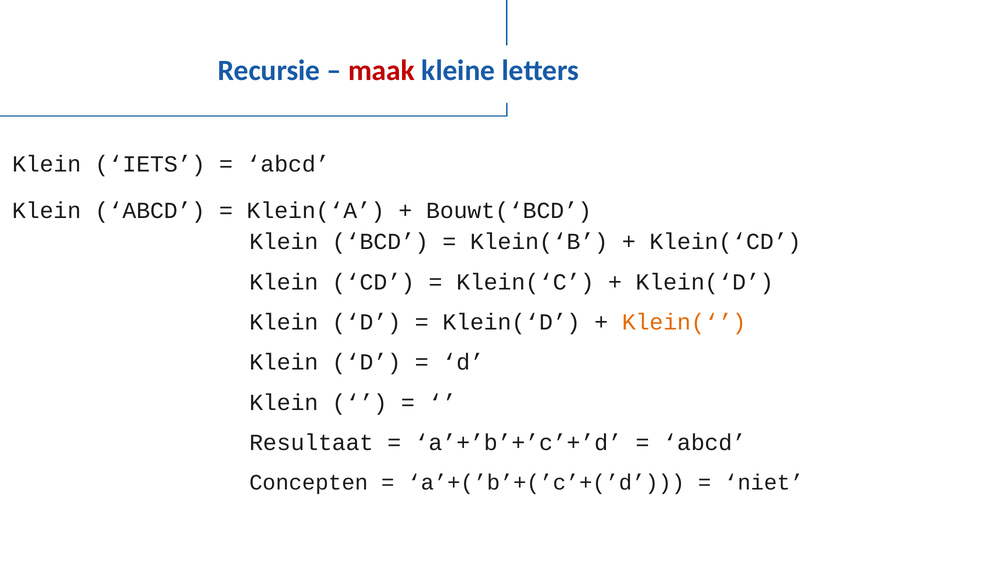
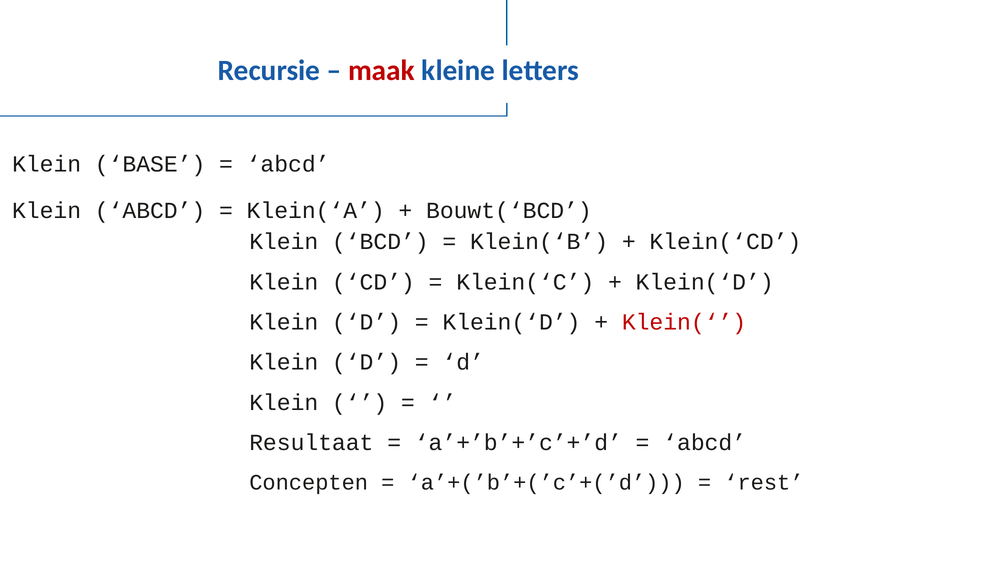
IETS: IETS -> BASE (150, 164)
Klein(‘ colour: orange -> red (684, 322)
niet: niet -> rest (764, 482)
